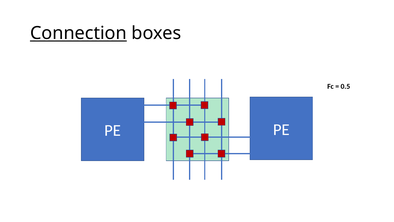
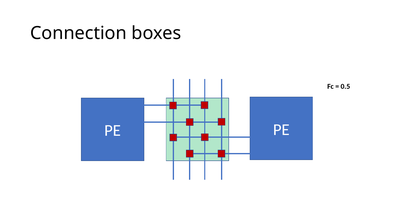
Connection underline: present -> none (78, 33)
